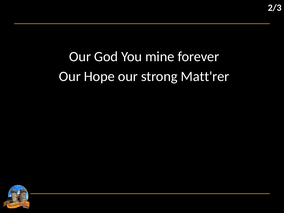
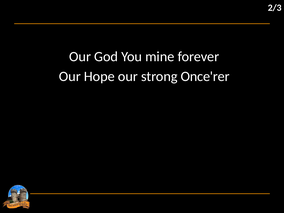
Matt'rer: Matt'rer -> Once'rer (205, 76)
